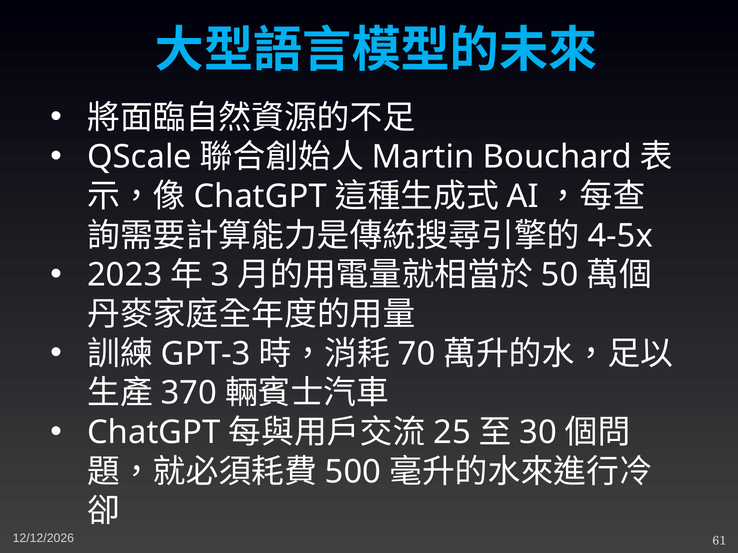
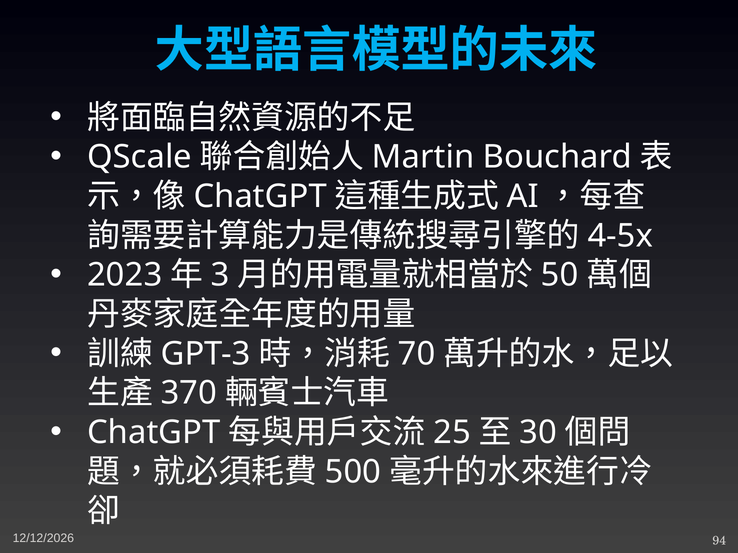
61: 61 -> 94 (719, 541)
